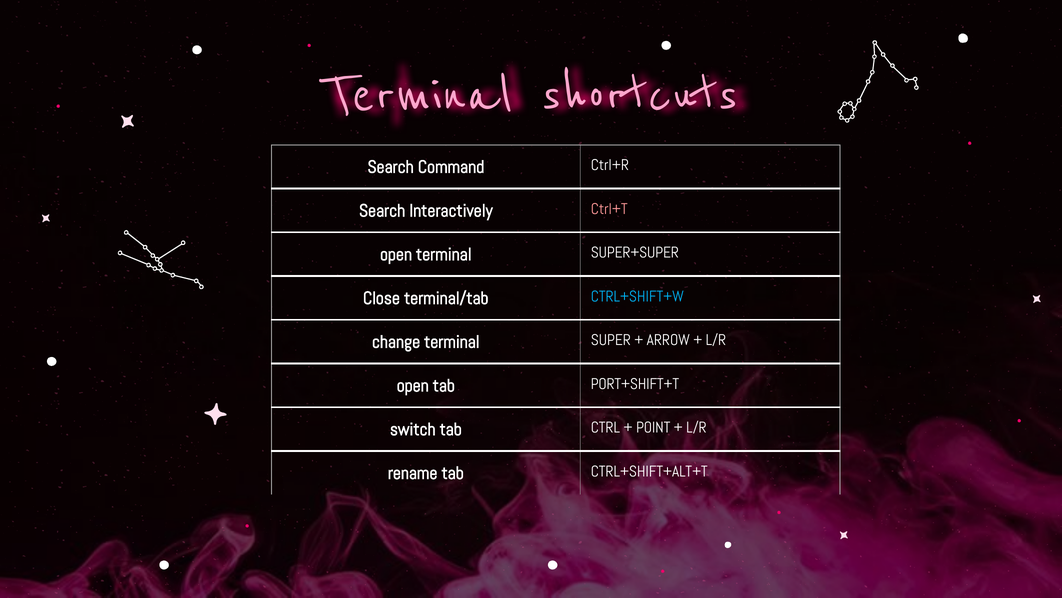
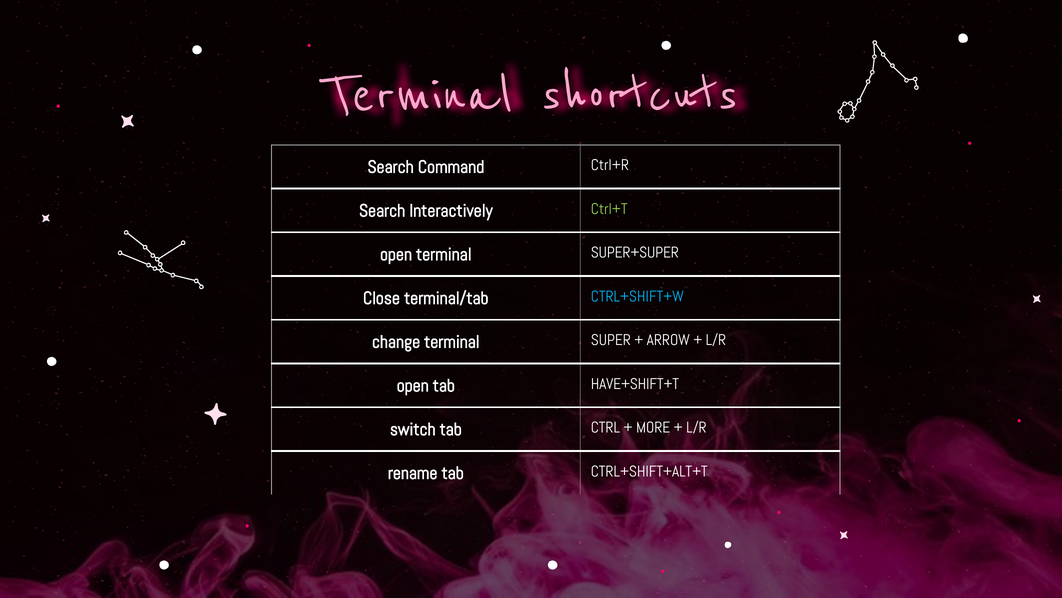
Ctrl+T colour: pink -> light green (609, 209)
PORT+SHIFT+T: PORT+SHIFT+T -> HAVE+SHIFT+T (635, 384)
POINT: POINT -> MORE (653, 427)
